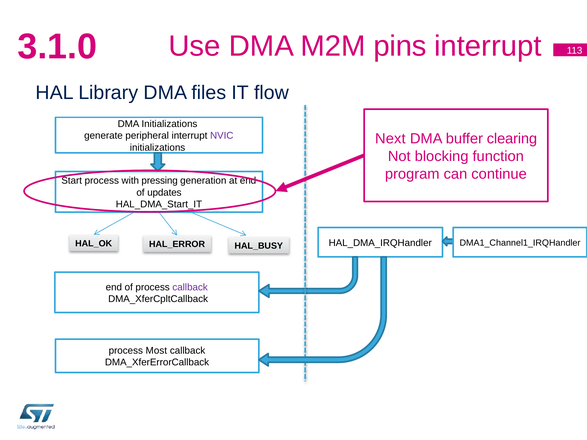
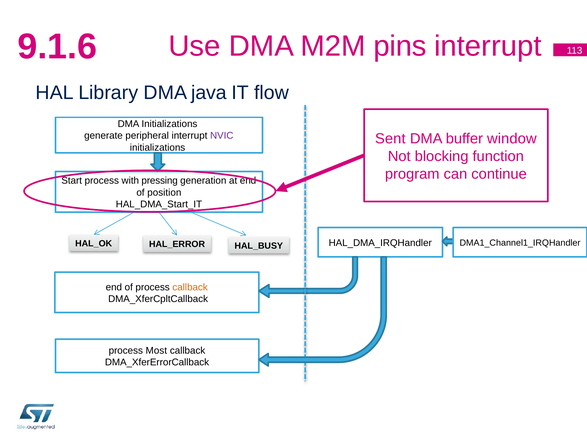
3.1.0: 3.1.0 -> 9.1.6 (57, 47)
files: files -> java (209, 93)
Next: Next -> Sent (390, 139)
clearing: clearing -> window (512, 139)
updates: updates -> position (164, 193)
callback colour: purple -> orange (190, 287)
